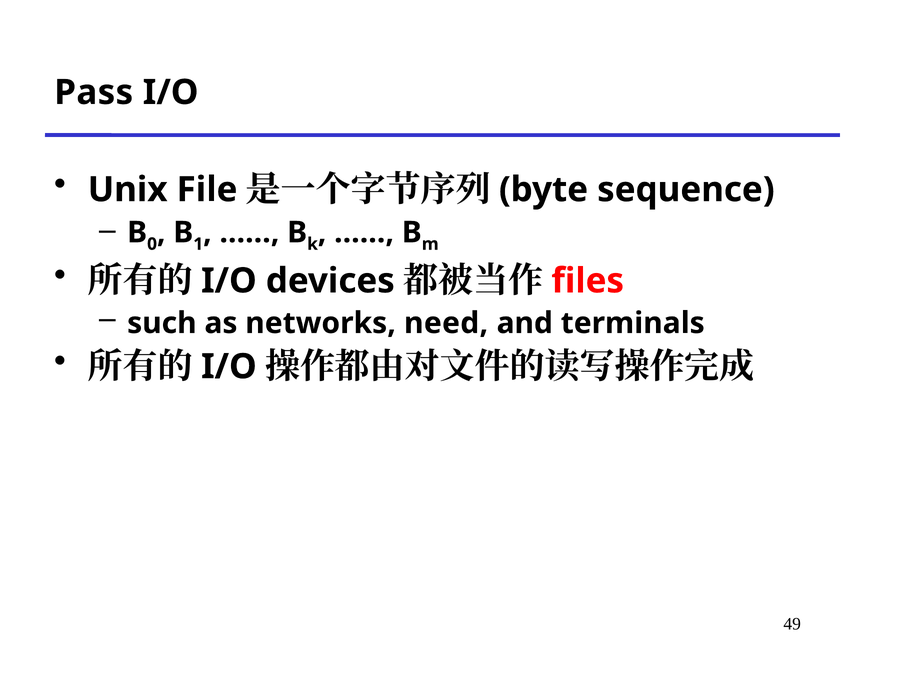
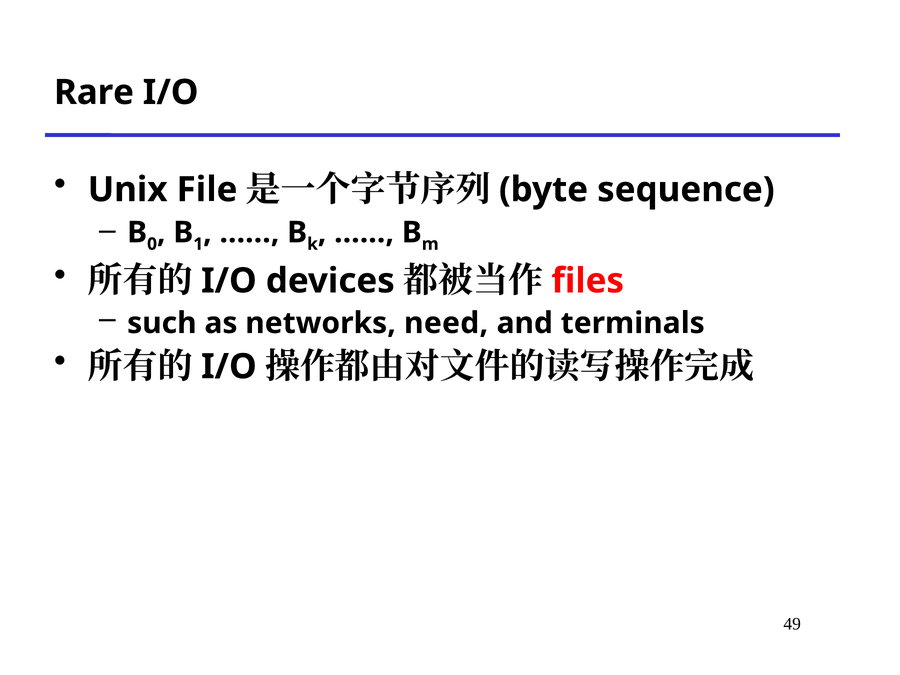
Pass: Pass -> Rare (94, 92)
